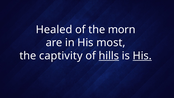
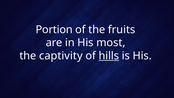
Healed: Healed -> Portion (54, 30)
morn: morn -> fruits (122, 30)
His underline: present -> none (142, 56)
